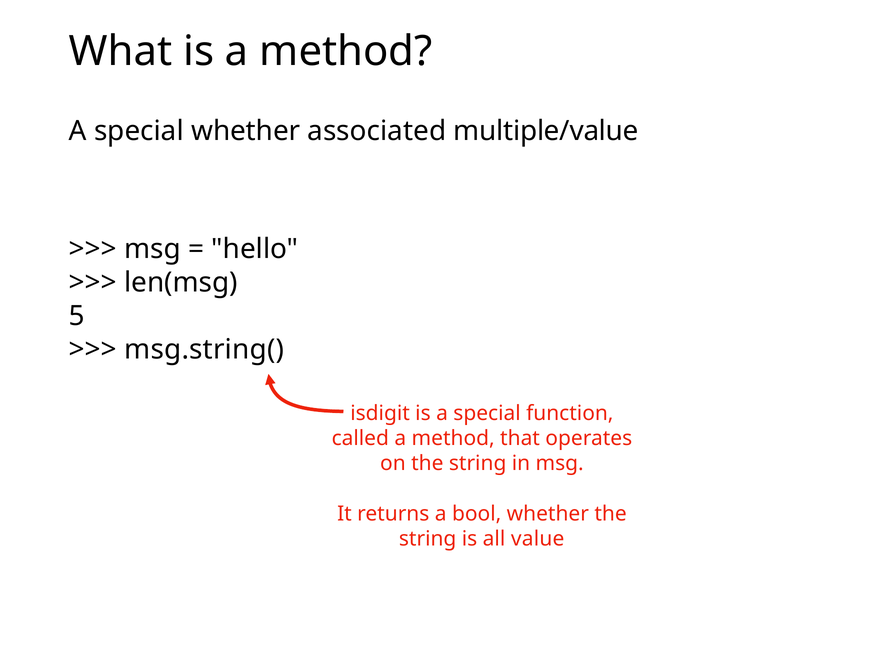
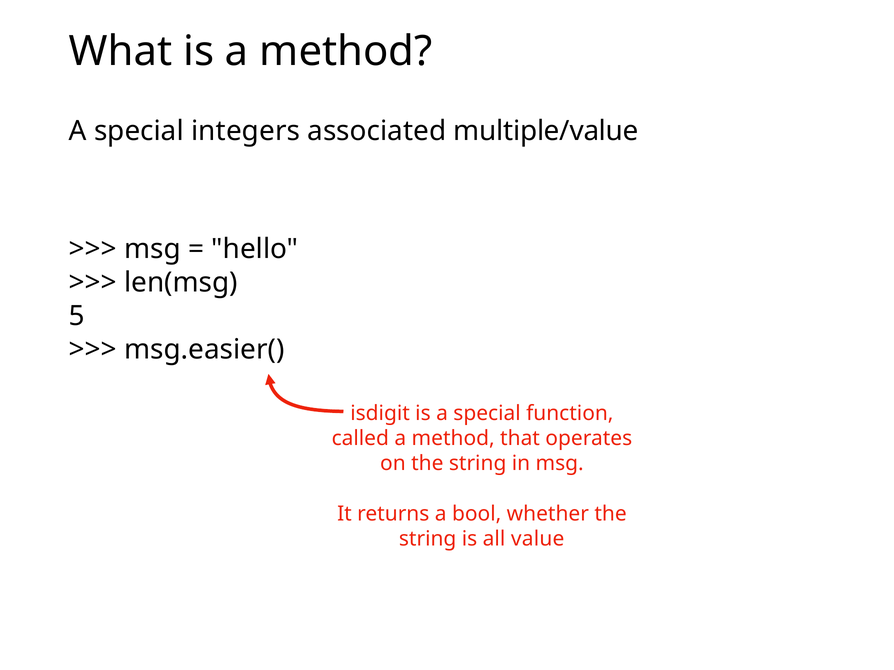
special whether: whether -> integers (246, 131)
msg.string(: msg.string( -> msg.easier( (204, 350)
